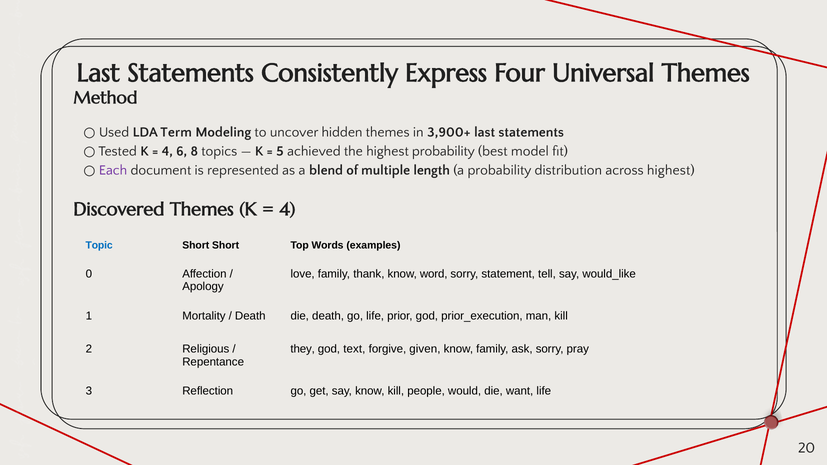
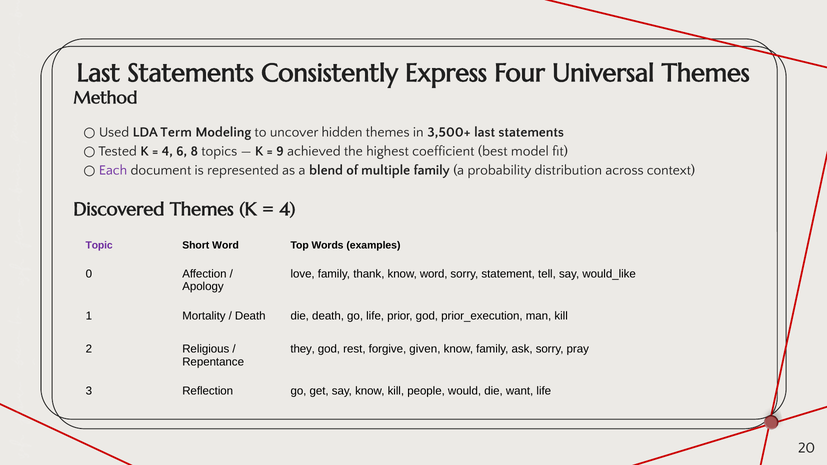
3,900+: 3,900+ -> 3,500+ (449, 132)
5: 5 -> 9 (280, 151)
highest probability: probability -> coefficient (443, 151)
multiple length: length -> family (432, 170)
across highest: highest -> context (671, 170)
Topic colour: blue -> purple (99, 245)
Short Short: Short -> Word (226, 245)
text: text -> rest (354, 349)
